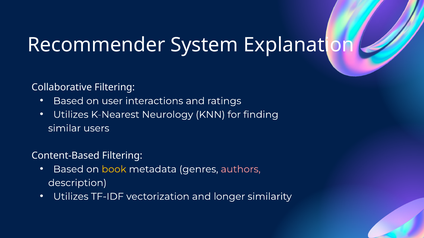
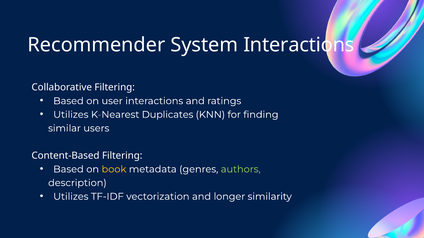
System Explanation: Explanation -> Interactions (299, 45)
Neurology: Neurology -> Duplicates (168, 115)
authors colour: pink -> light green (241, 170)
